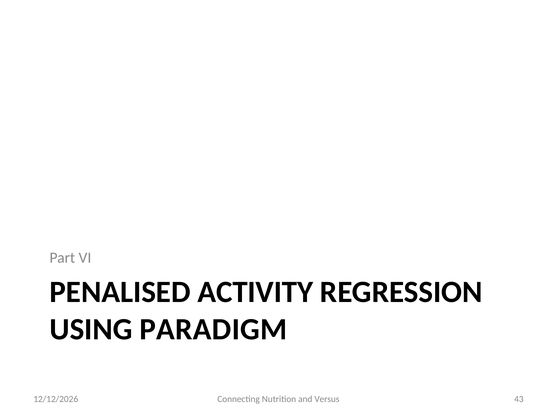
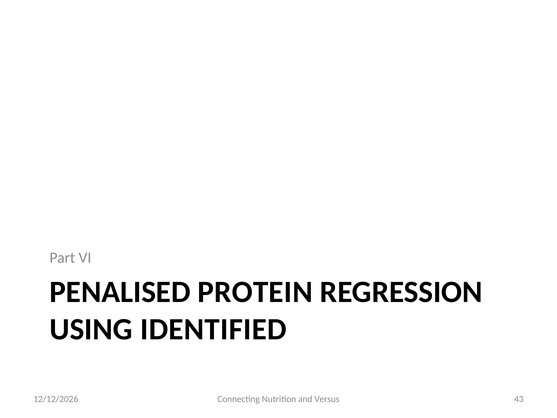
ACTIVITY: ACTIVITY -> PROTEIN (255, 292)
PARADIGM: PARADIGM -> IDENTIFIED (213, 329)
